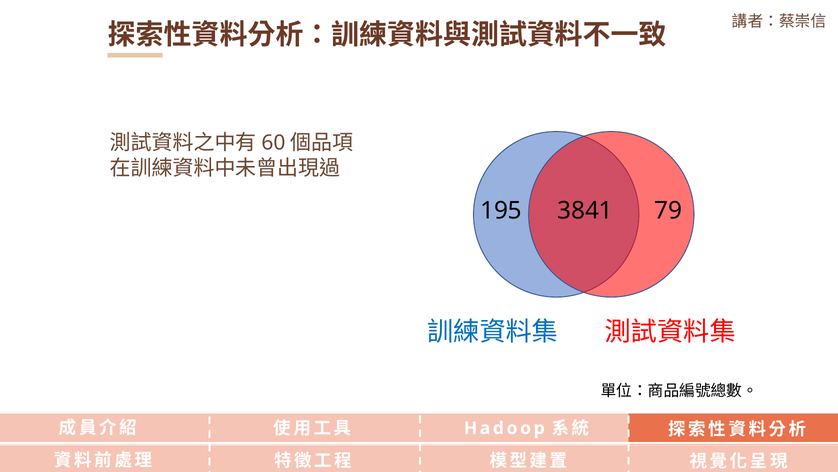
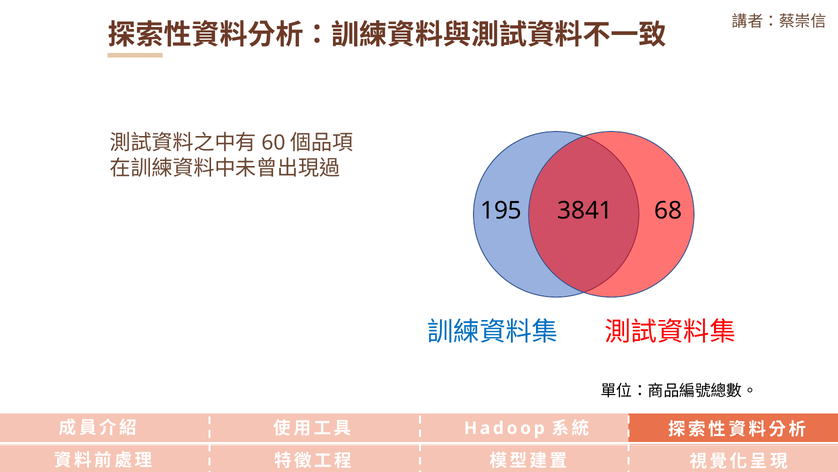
79: 79 -> 68 (668, 211)
